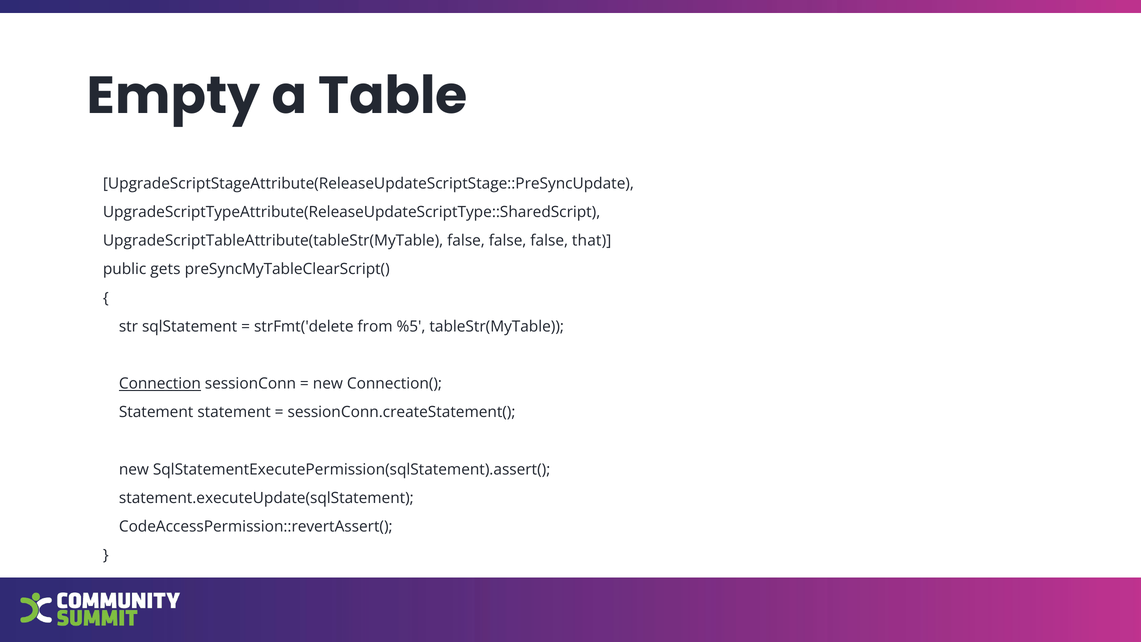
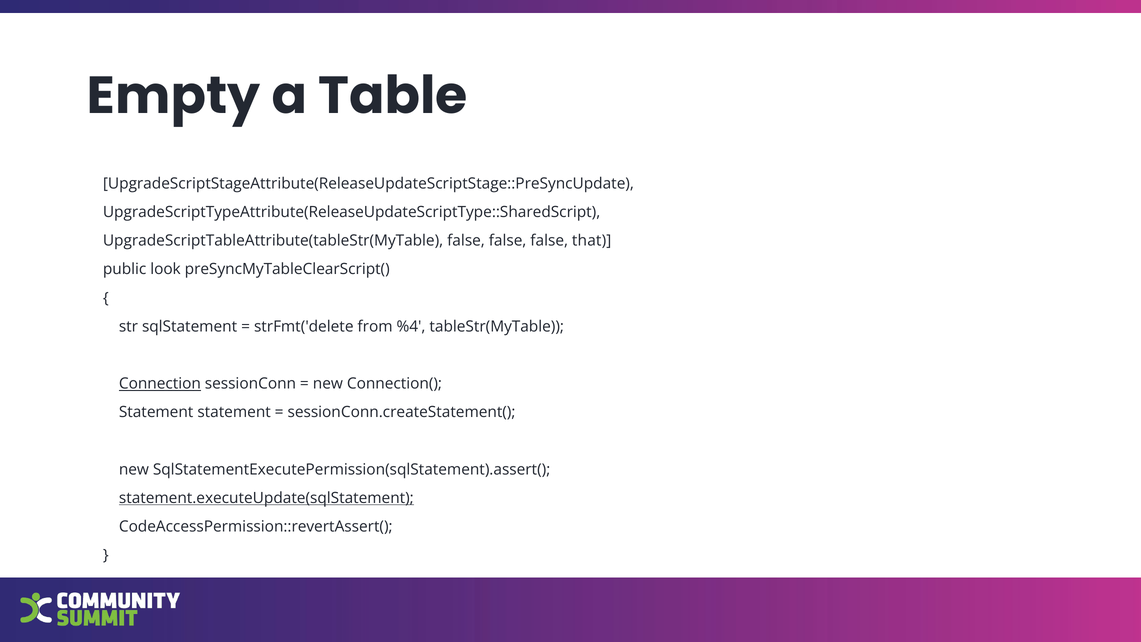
gets: gets -> look (166, 269)
%5: %5 -> %4 (411, 326)
statement.executeUpdate(sqlStatement underline: none -> present (266, 498)
